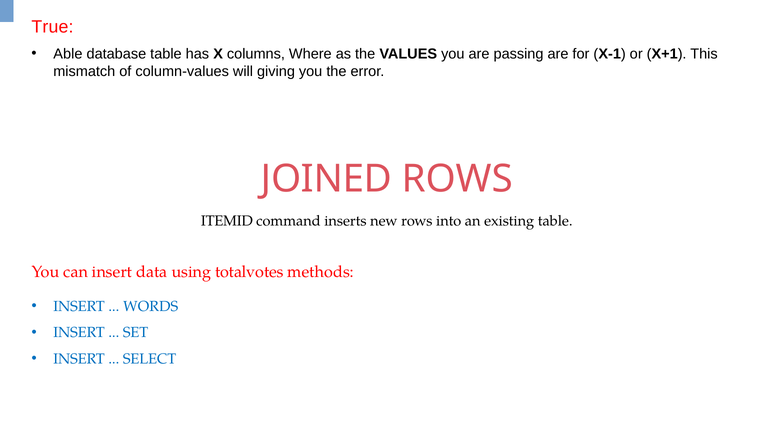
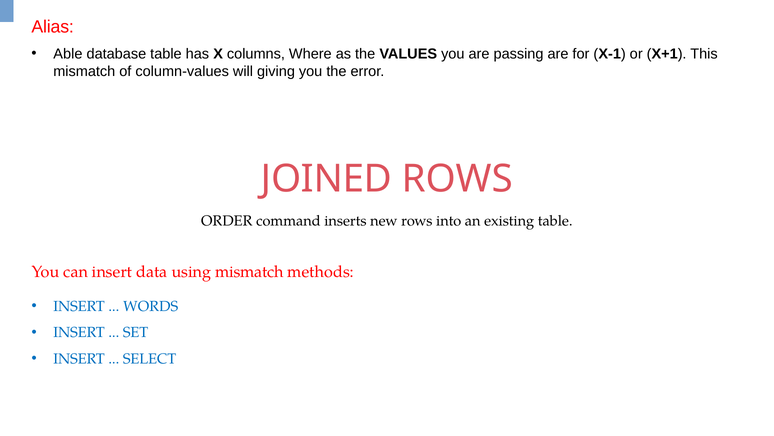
True: True -> Alias (53, 27)
ITEMID: ITEMID -> ORDER (227, 221)
using totalvotes: totalvotes -> mismatch (249, 271)
